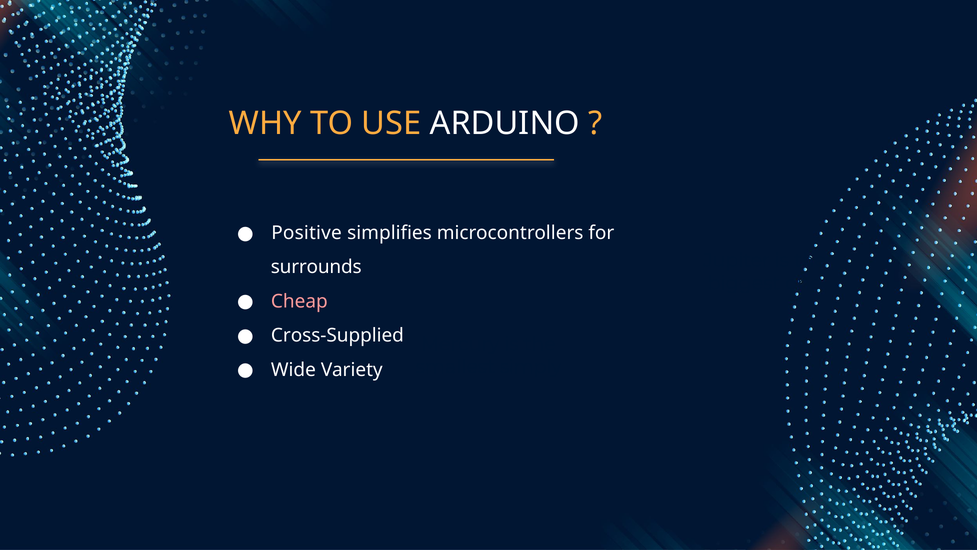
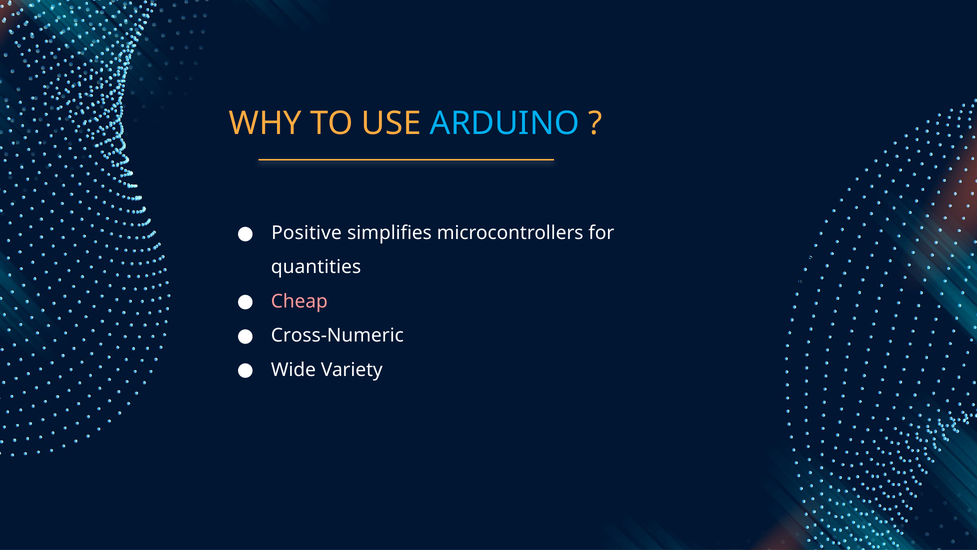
ARDUINO colour: white -> light blue (505, 123)
surrounds: surrounds -> quantities (316, 267)
Cross-Supplied: Cross-Supplied -> Cross-Numeric (337, 335)
